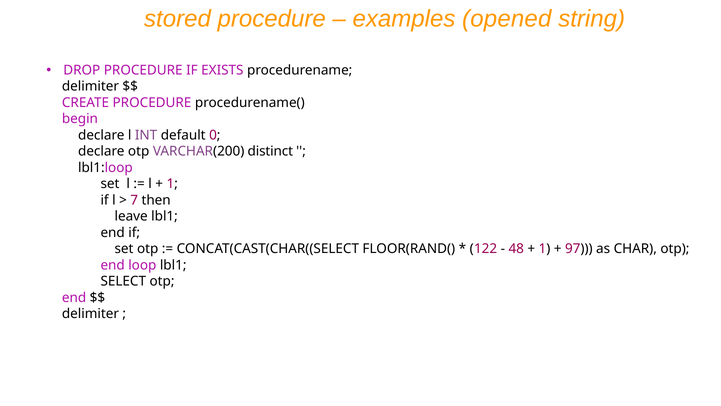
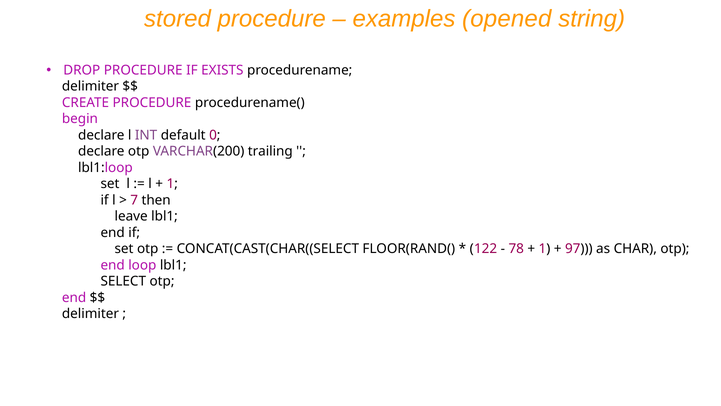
distinct: distinct -> trailing (270, 151)
48: 48 -> 78 (516, 249)
